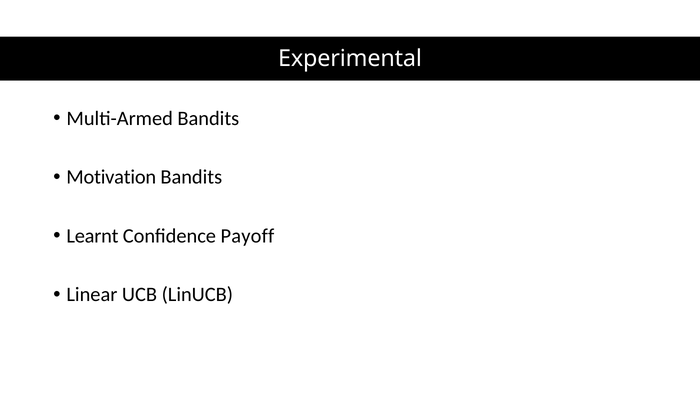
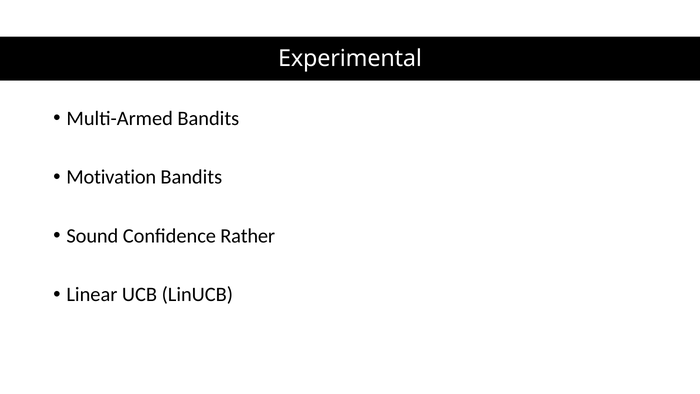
Learnt: Learnt -> Sound (92, 236)
Payoff: Payoff -> Rather (248, 236)
